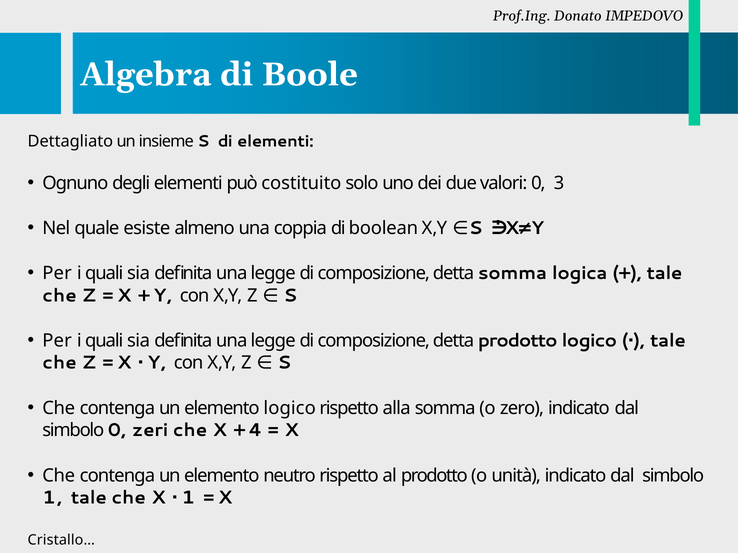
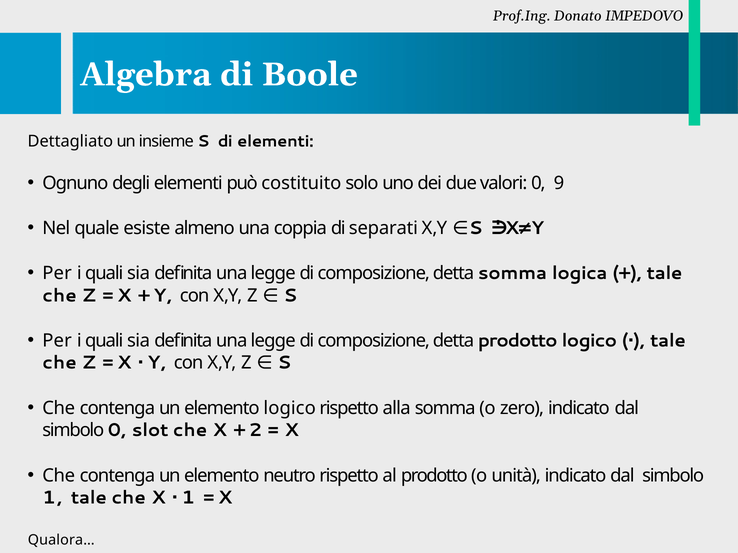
3: 3 -> 9 (559, 183)
boolean: boolean -> separati (383, 228)
zeri: zeri -> slot (150, 431)
4: 4 -> 2 (255, 431)
Cristallo…: Cristallo… -> Qualora… (61, 541)
